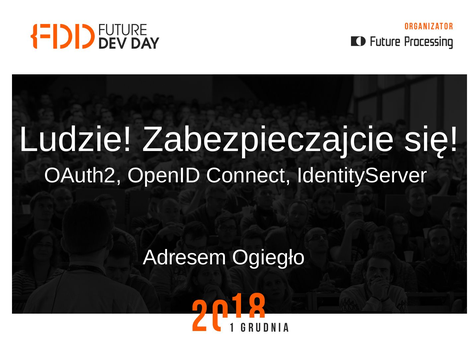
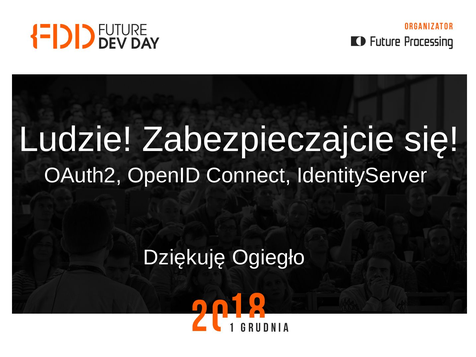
Adresem: Adresem -> Dziękuję (184, 257)
